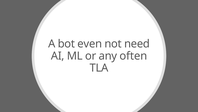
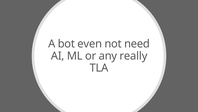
often: often -> really (133, 56)
